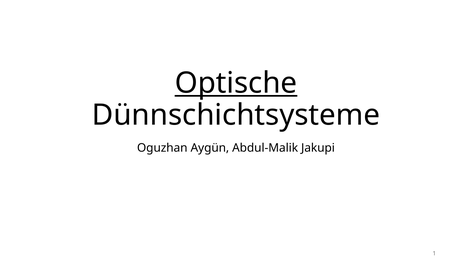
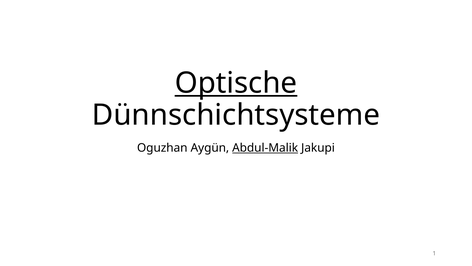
Abdul-Malik underline: none -> present (265, 148)
